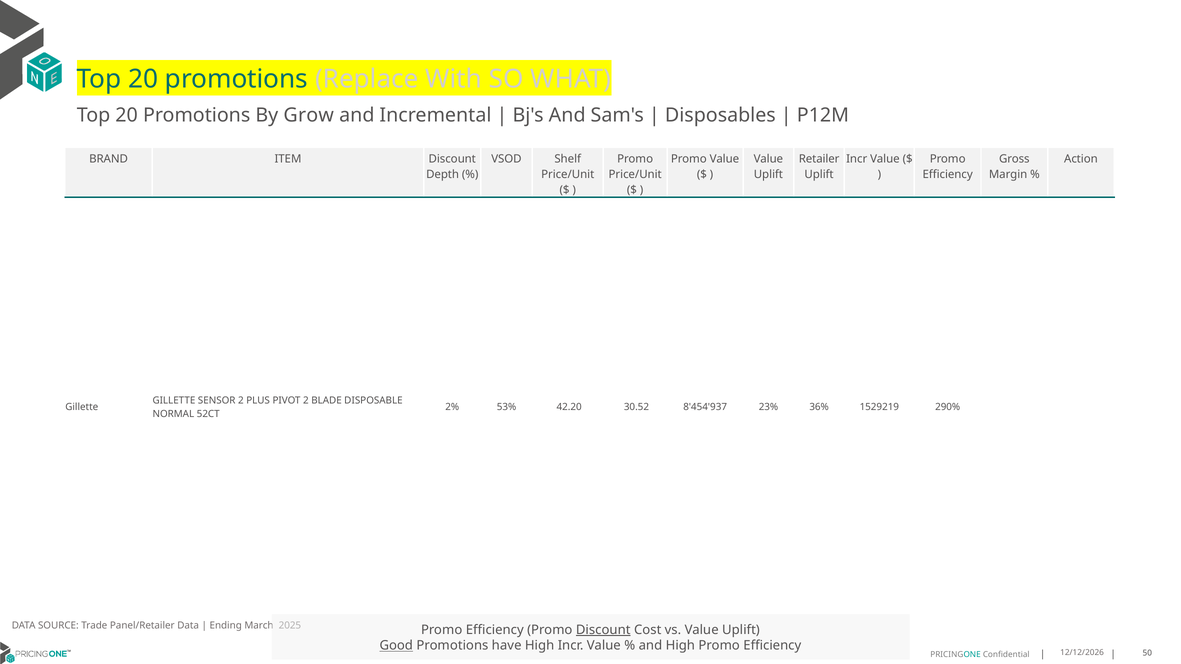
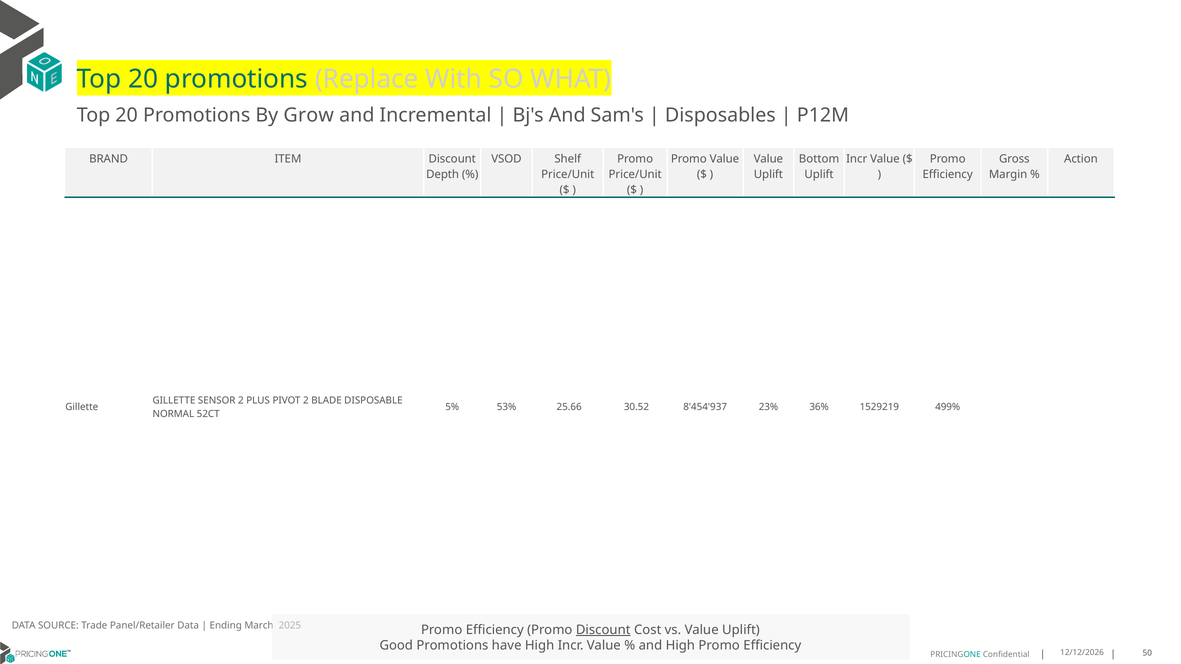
Retailer: Retailer -> Bottom (819, 159)
2%: 2% -> 5% (452, 407)
42.20: 42.20 -> 25.66 (569, 407)
290%: 290% -> 499% (948, 407)
Good underline: present -> none (396, 646)
